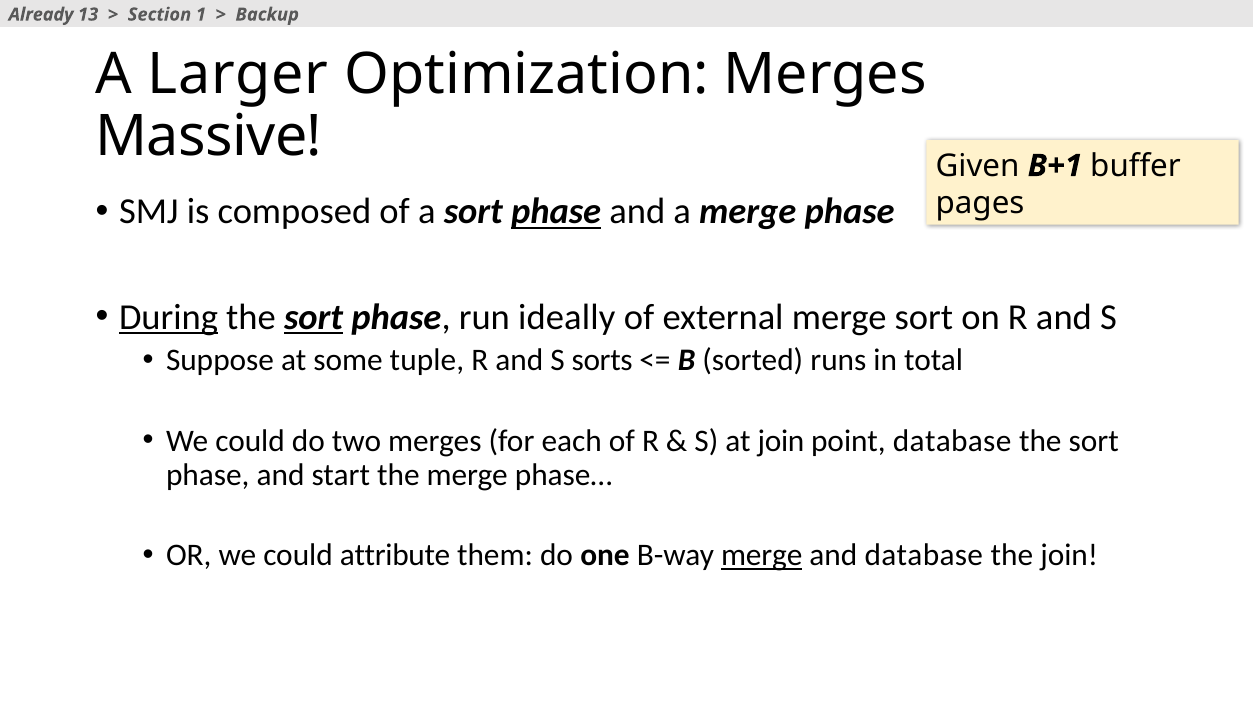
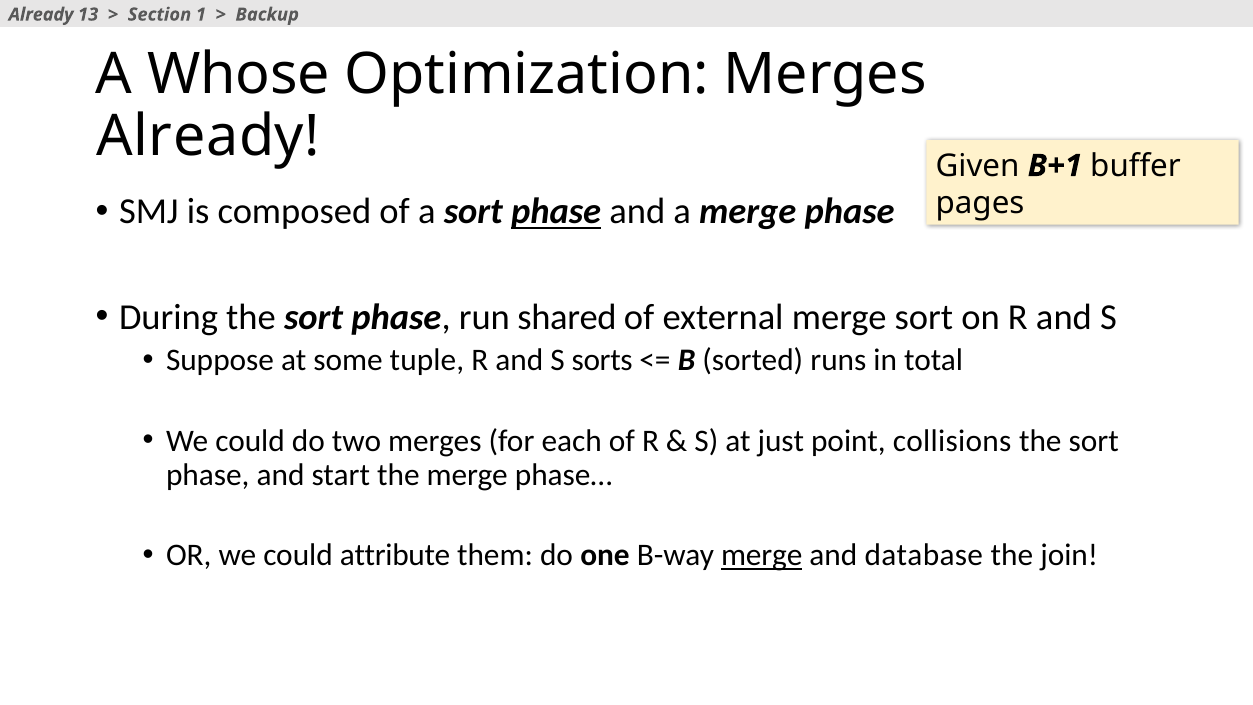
Larger: Larger -> Whose (238, 74)
Massive: Massive -> Already (208, 136)
During underline: present -> none (168, 317)
sort underline: present -> none (314, 317)
ideally: ideally -> shared (567, 317)
at join: join -> just (781, 441)
point database: database -> collisions (952, 441)
